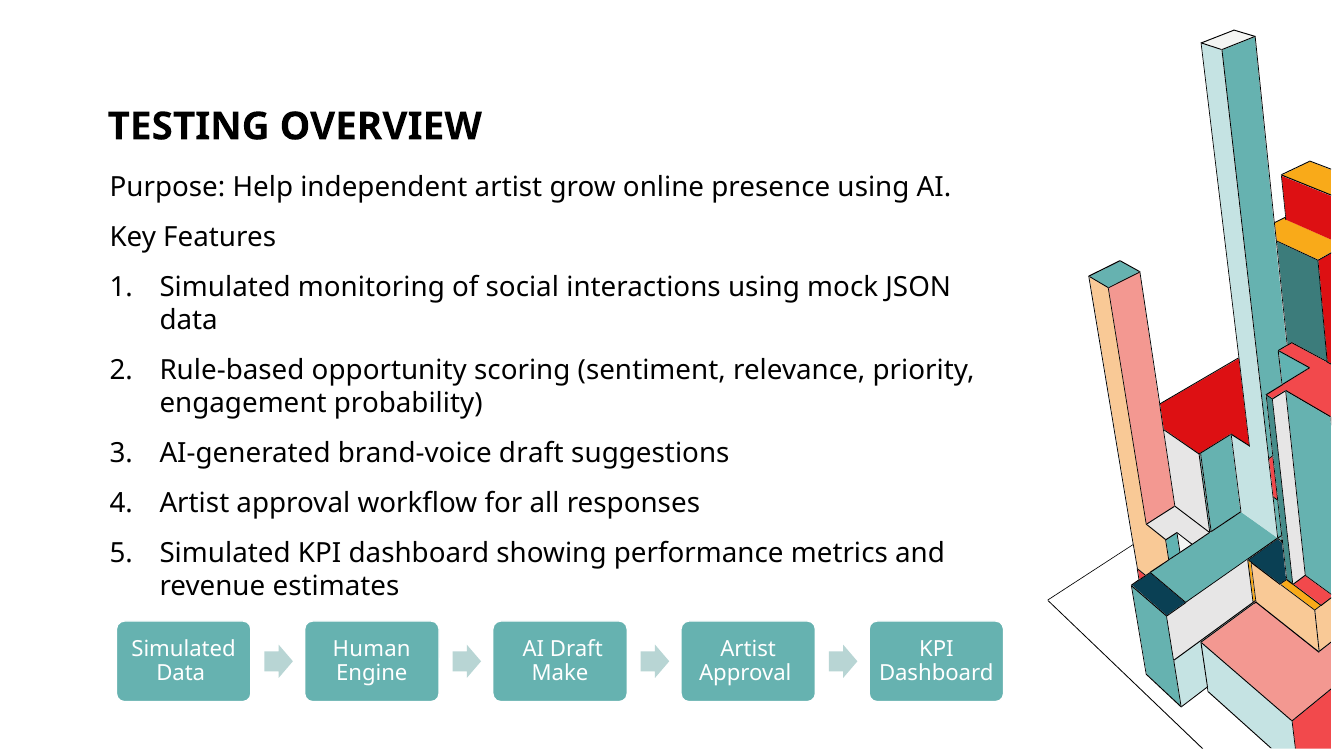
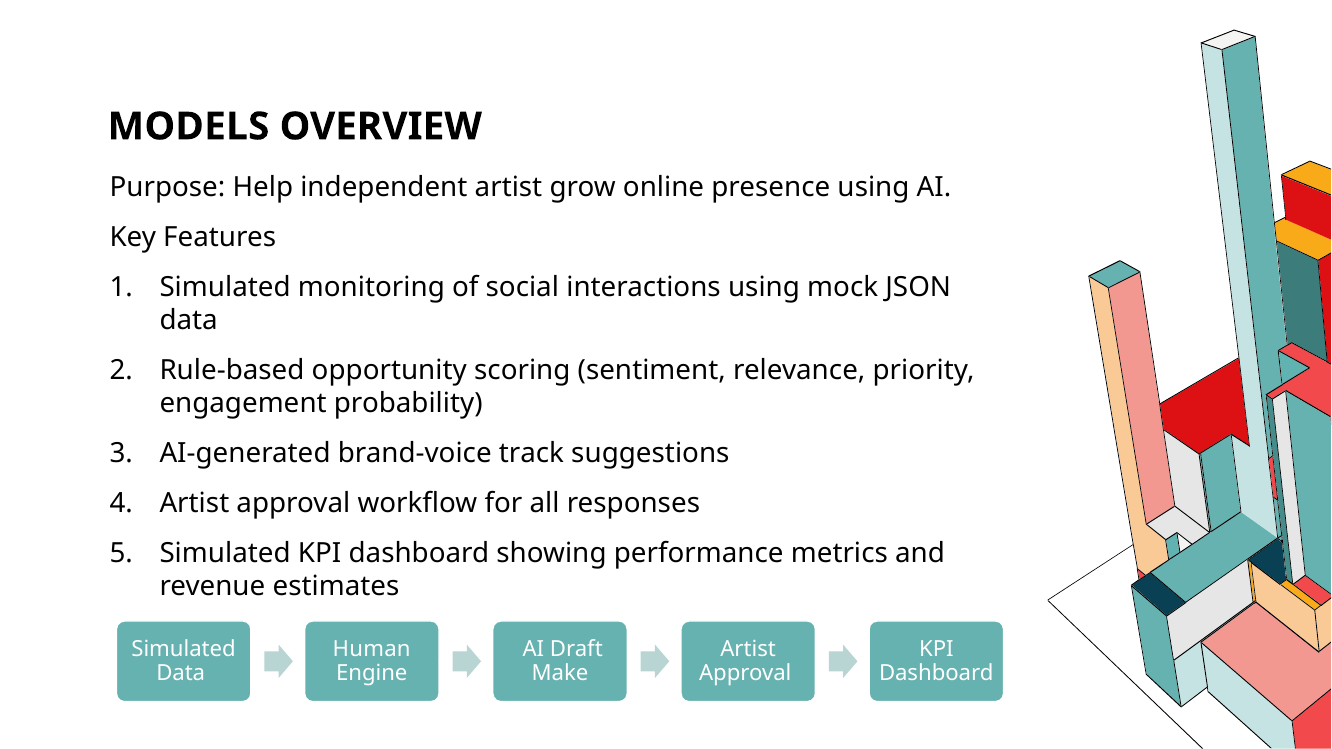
TESTING: TESTING -> MODELS (189, 127)
brand-voice draft: draft -> track (532, 454)
